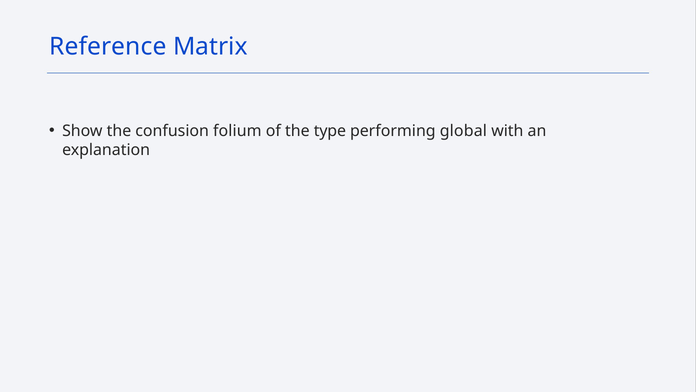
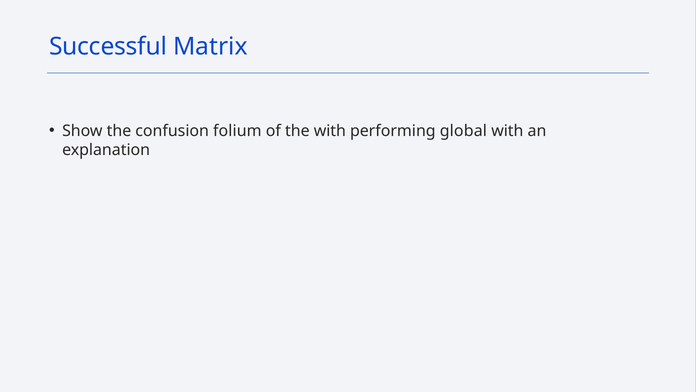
Reference: Reference -> Successful (108, 46)
the type: type -> with (330, 131)
